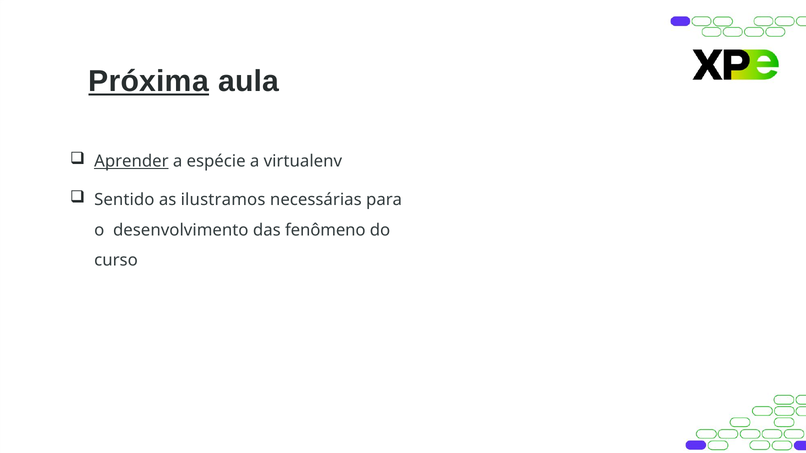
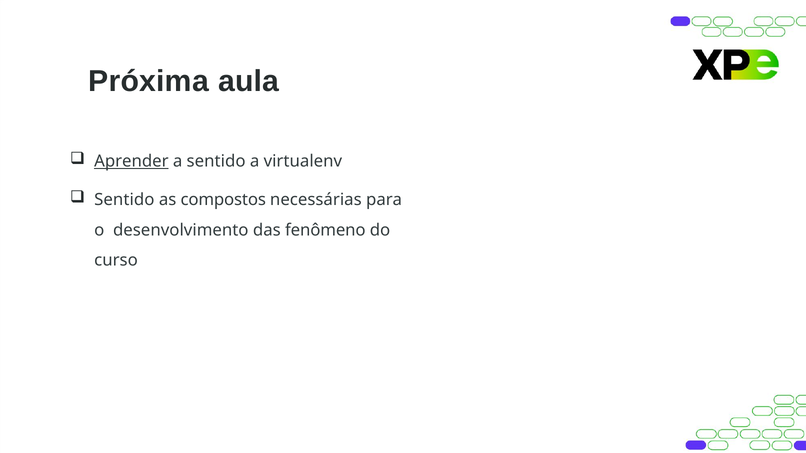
Próxima underline: present -> none (149, 81)
a espécie: espécie -> sentido (216, 161)
ilustramos: ilustramos -> compostos (223, 200)
